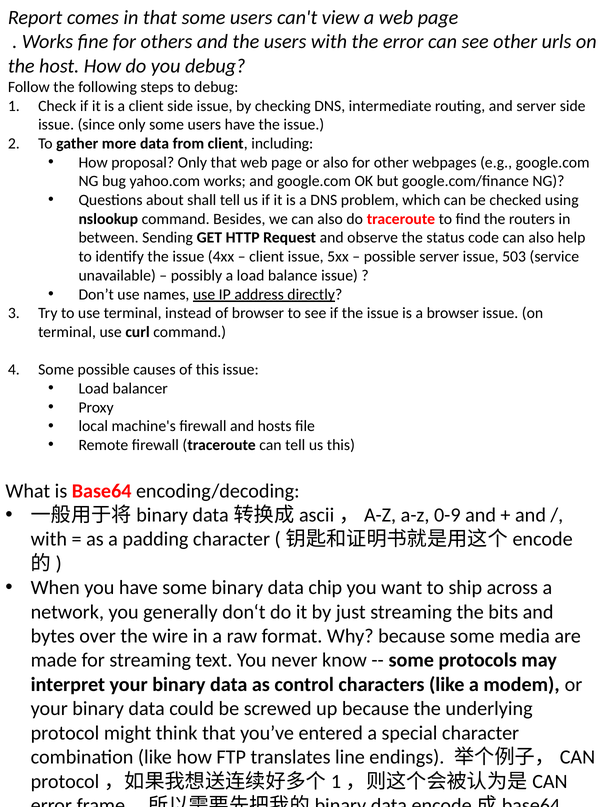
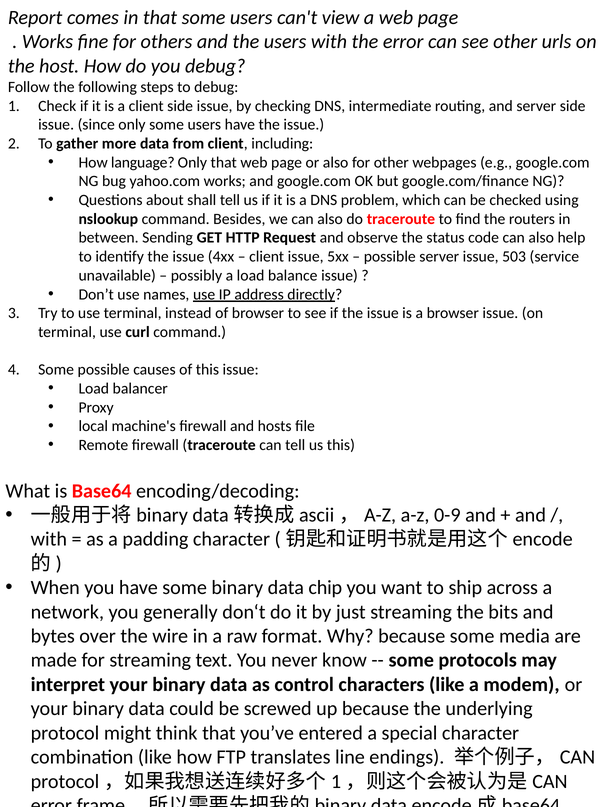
proposal: proposal -> language (143, 162)
